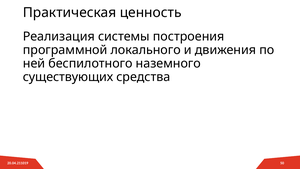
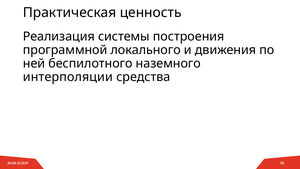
существующих: существующих -> интерполяции (68, 77)
